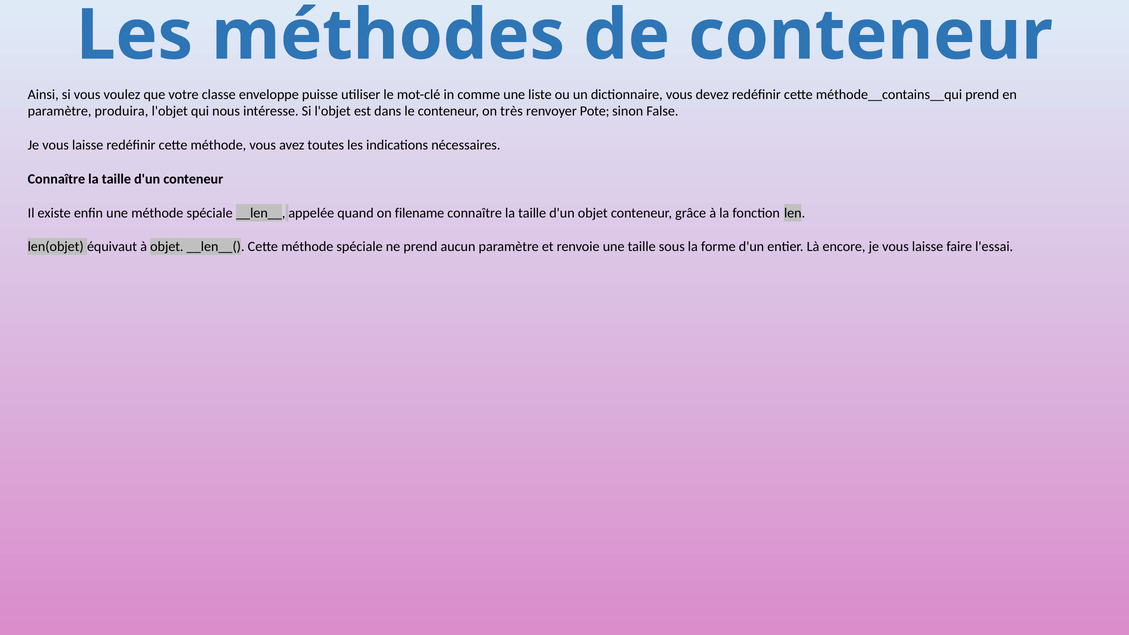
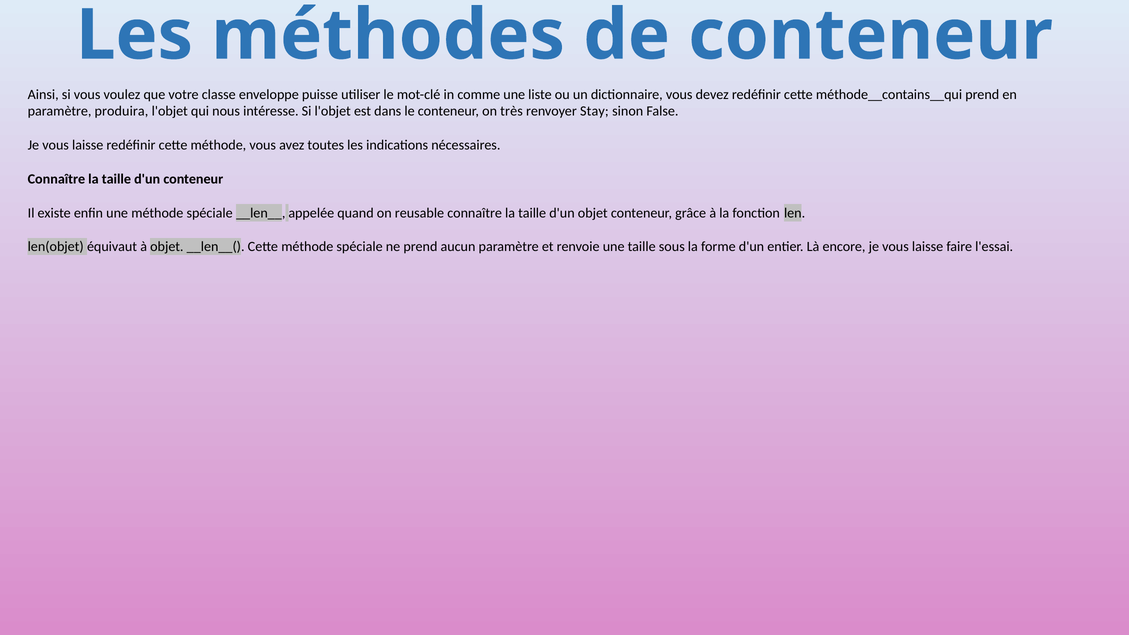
Pote: Pote -> Stay (594, 111)
filename: filename -> reusable (419, 213)
